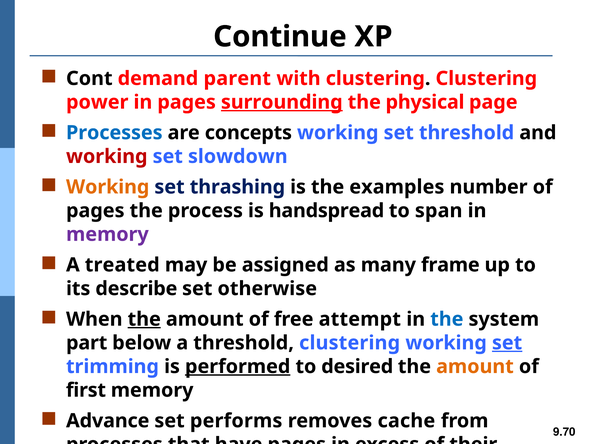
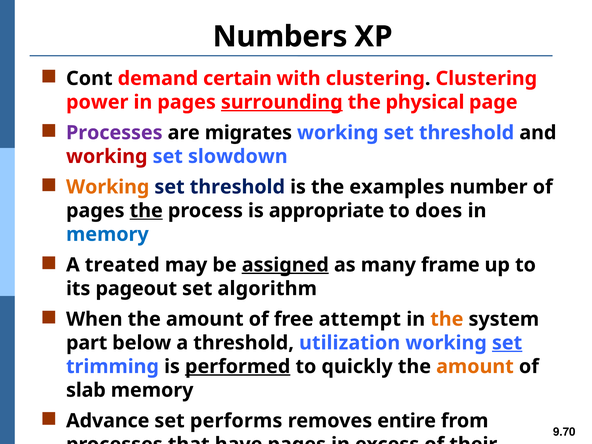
Continue: Continue -> Numbers (280, 37)
parent: parent -> certain (237, 78)
Processes colour: blue -> purple (114, 133)
concepts: concepts -> migrates (248, 133)
thrashing: thrashing -> threshold (237, 187)
the underline: none -> present (146, 211)
handspread: handspread -> appropriate (326, 211)
span: span -> does (439, 211)
memory colour: purple -> blue (107, 234)
assigned underline: none -> present (285, 265)
describe: describe -> pageout (136, 289)
otherwise: otherwise -> algorithm (267, 289)
the underline: present -> none (144, 319)
the colour: blue -> orange (447, 319)
threshold clustering: clustering -> utilization (350, 343)
desired: desired -> quickly (357, 367)
first: first -> slab (86, 390)
cache: cache -> entire (407, 421)
